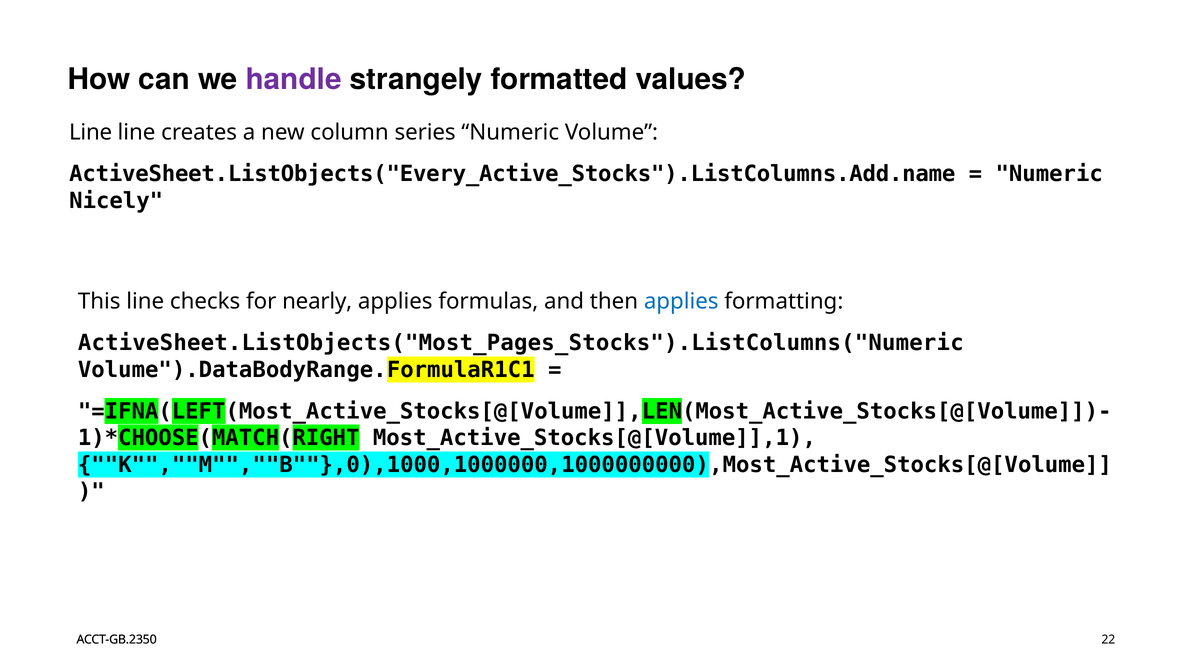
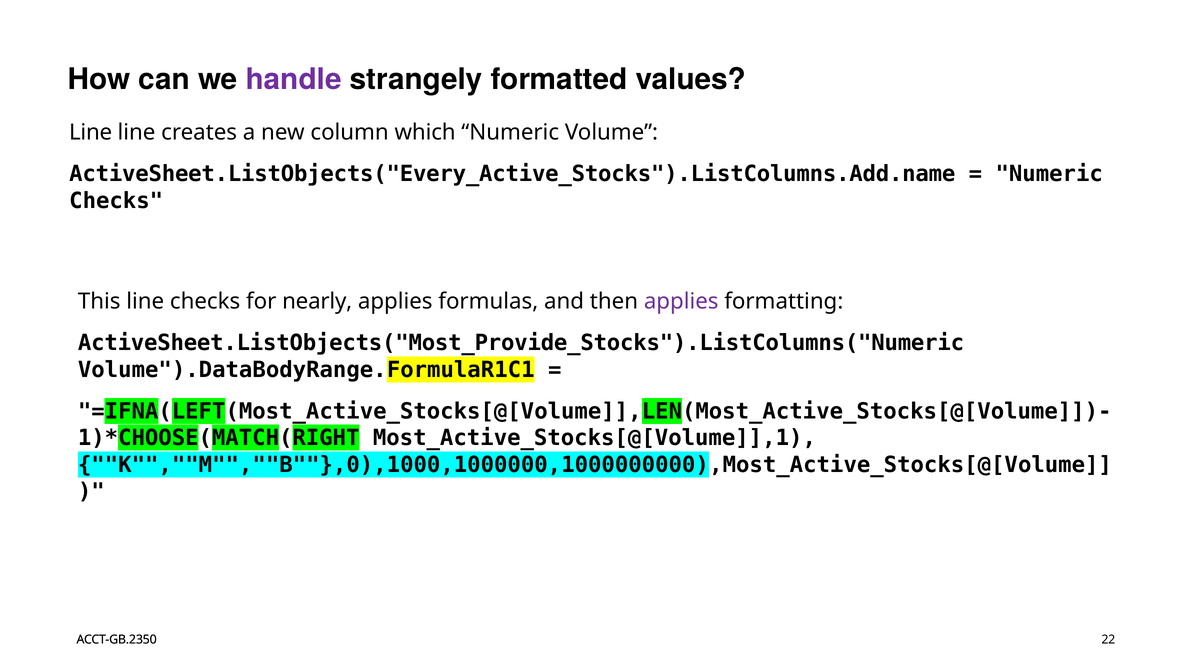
series: series -> which (425, 132)
Nicely: Nicely -> Checks (116, 201)
applies colour: blue -> purple (681, 301)
ActiveSheet.ListObjects("Most_Pages_Stocks").ListColumns("Numeric: ActiveSheet.ListObjects("Most_Pages_Stocks").ListColumns("Numeric -> ActiveSheet.ListObjects("Most_Provide_Stocks").ListColumns("Numeric (521, 343)
